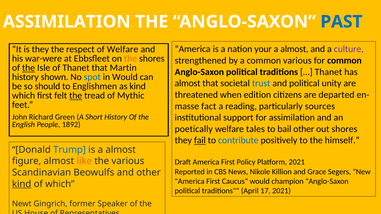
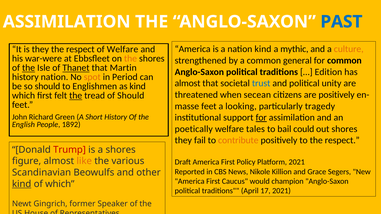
nation your: your -> kind (263, 49)
almost: almost -> mythic (294, 49)
culture colour: purple -> orange (349, 49)
common various: various -> general (297, 61)
Thanet underline: none -> present (76, 68)
Thanet: Thanet -> Edition (328, 72)
history shown: shown -> nation (55, 77)
spot colour: blue -> orange (92, 77)
in Would: Would -> Period (125, 77)
edition: edition -> secean (257, 95)
are departed: departed -> positively (337, 95)
of Mythic: Mythic -> Should (131, 96)
fact: fact -> feet (209, 106)
reading: reading -> looking (241, 106)
sources: sources -> tragedy (320, 106)
for underline: none -> present (261, 118)
bail other: other -> could (304, 129)
fail underline: present -> none (200, 141)
contribute colour: blue -> orange (238, 141)
to the himself: himself -> respect (342, 141)
Trump colour: blue -> red (70, 150)
is a almost: almost -> shores (121, 150)
